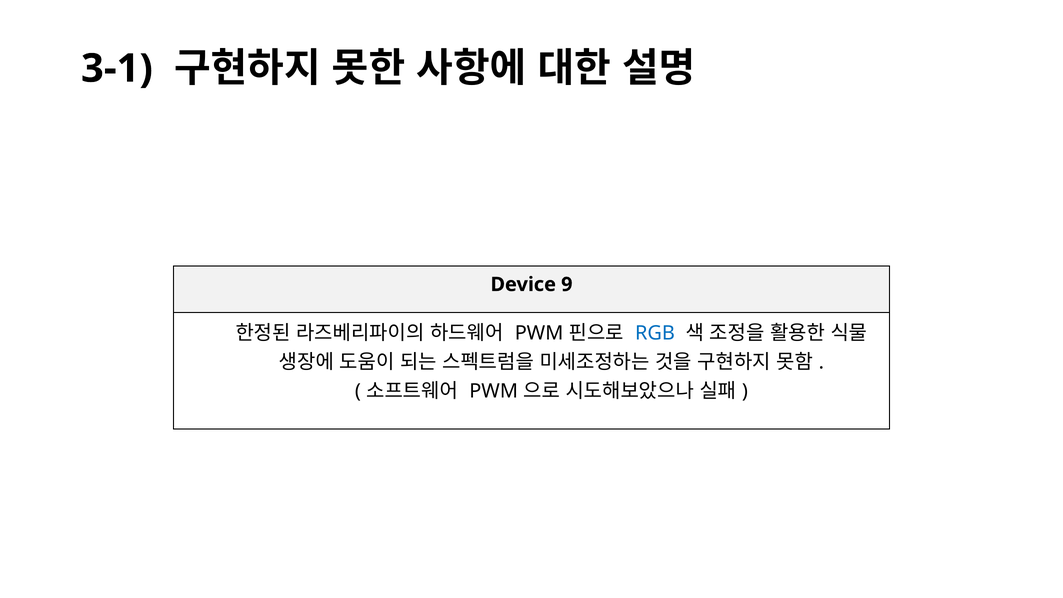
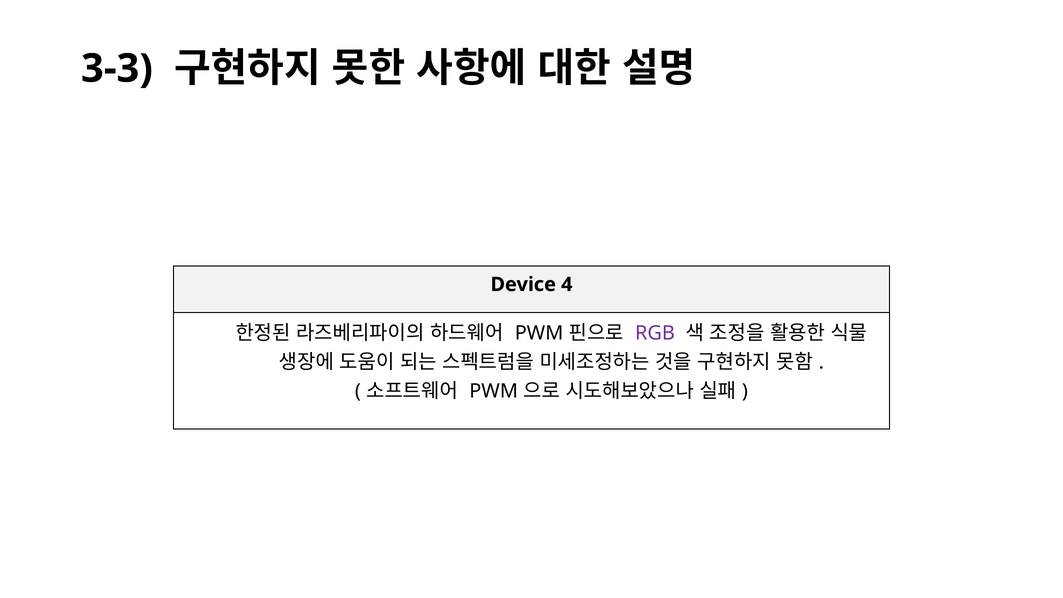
3-1: 3-1 -> 3-3 (117, 69)
9: 9 -> 4 (567, 284)
RGB colour: blue -> purple (655, 333)
